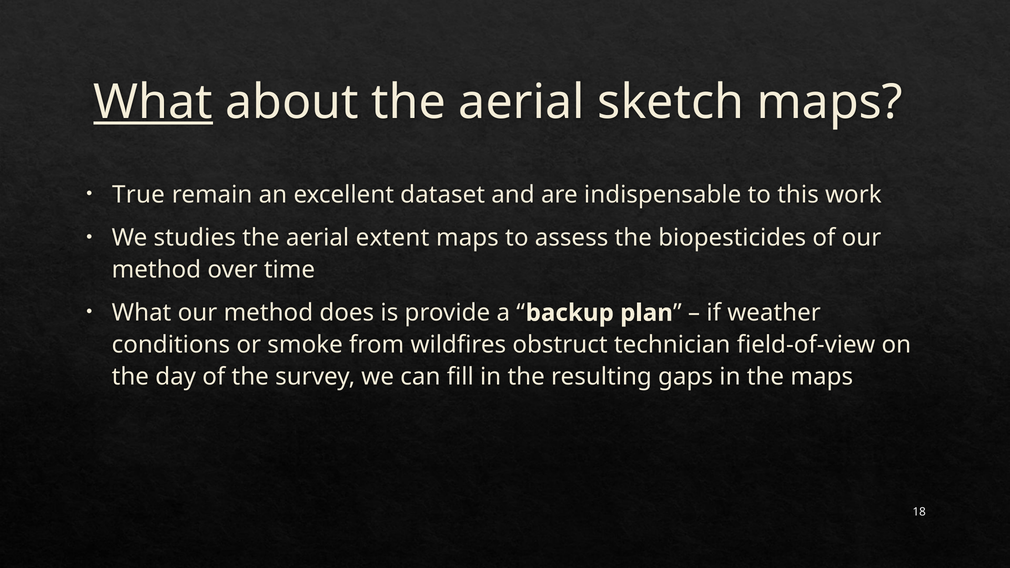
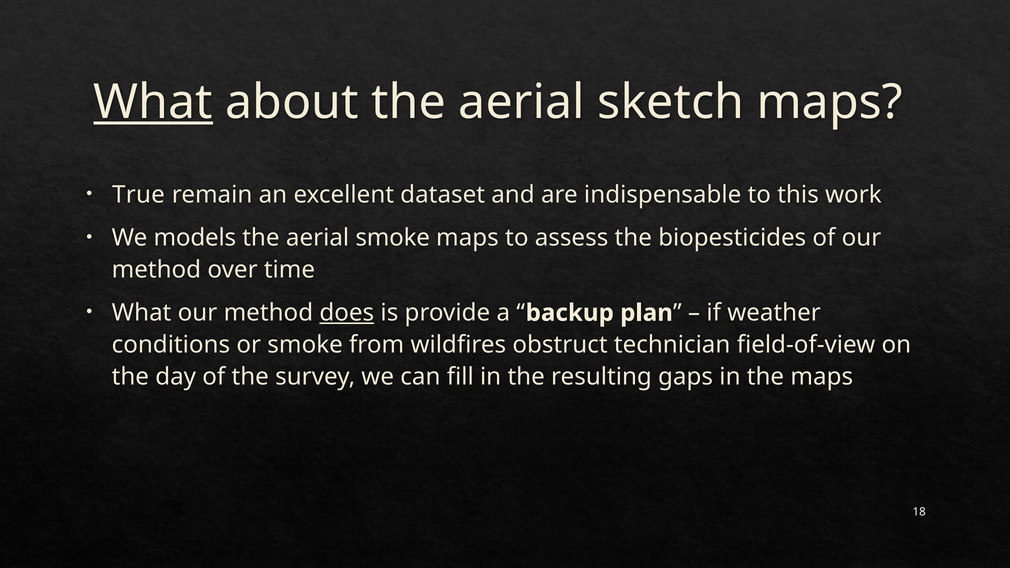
studies: studies -> models (195, 238)
aerial extent: extent -> smoke (393, 238)
does underline: none -> present (347, 313)
